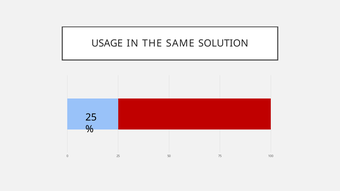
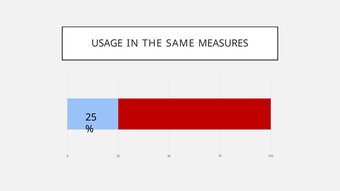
SOLUTION: SOLUTION -> MEASURES (223, 43)
